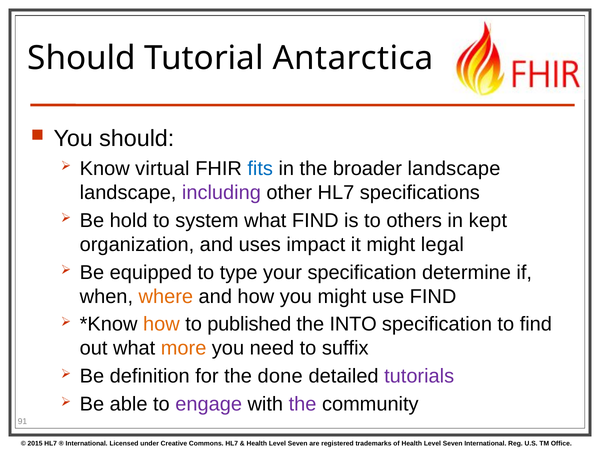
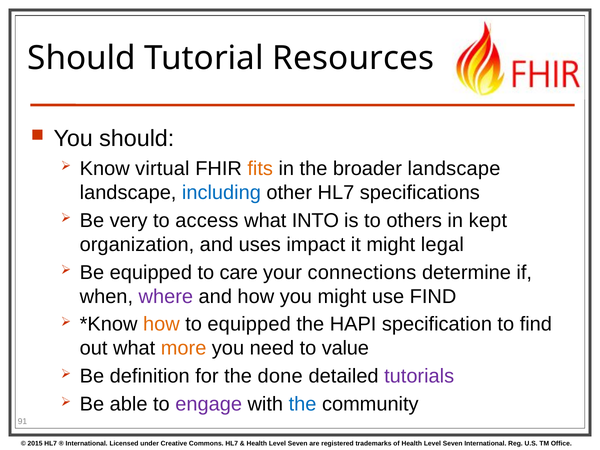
Antarctica: Antarctica -> Resources (353, 58)
fits colour: blue -> orange (260, 168)
including colour: purple -> blue (221, 192)
hold: hold -> very (129, 220)
system: system -> access (207, 220)
what FIND: FIND -> INTO (315, 220)
type: type -> care (239, 272)
your specification: specification -> connections (362, 272)
where colour: orange -> purple (166, 296)
to published: published -> equipped (249, 324)
INTO: INTO -> HAPI (353, 324)
suffix: suffix -> value (345, 348)
the colour: purple -> blue (303, 404)
